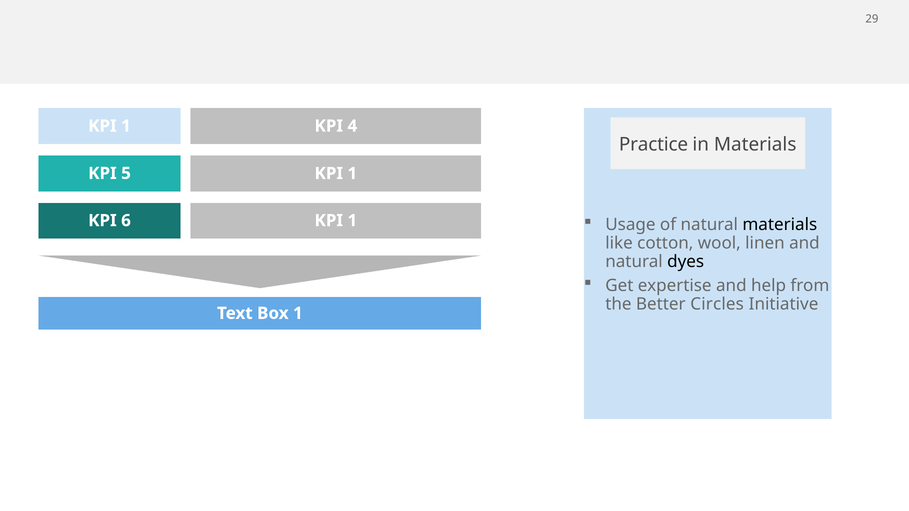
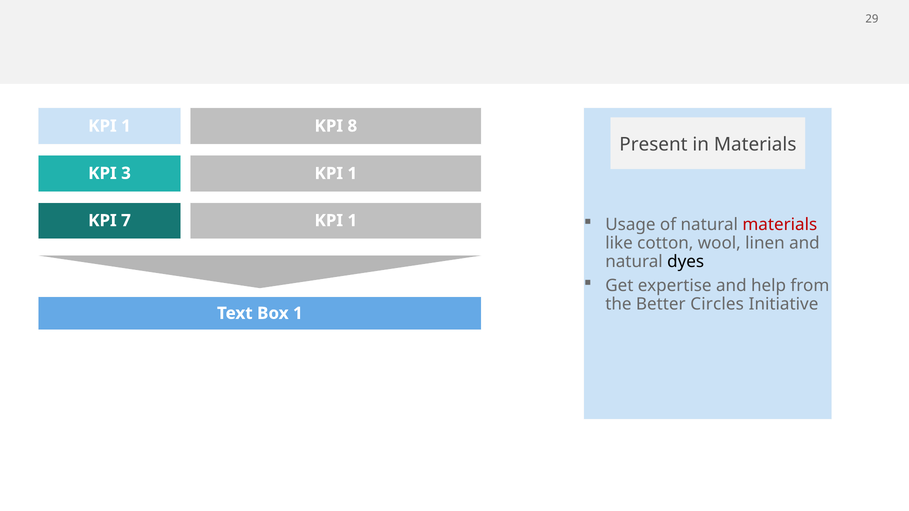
4: 4 -> 8 (352, 126)
Practice: Practice -> Present (653, 145)
5: 5 -> 3 (126, 173)
materials colour: black -> red (780, 225)
6: 6 -> 7 (126, 221)
